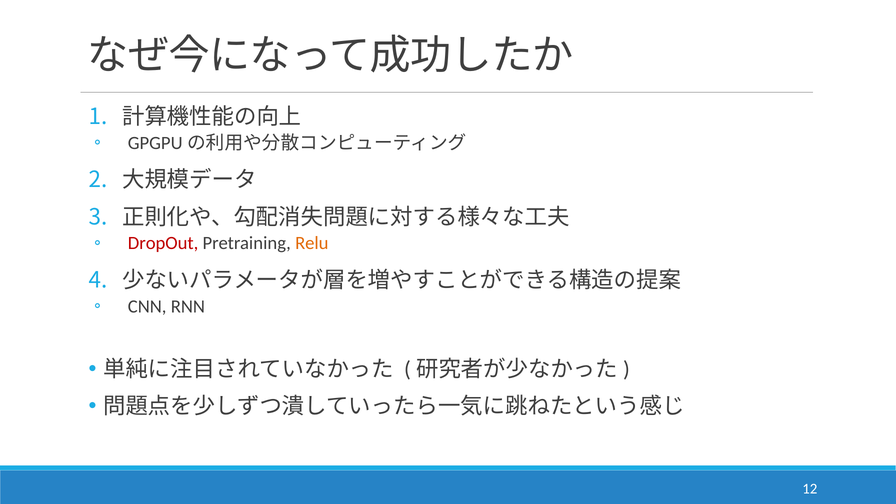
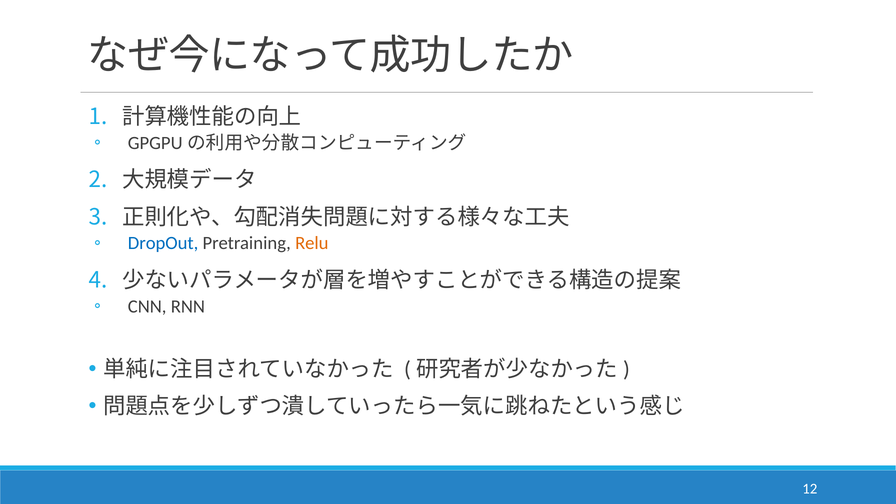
DropOut colour: red -> blue (163, 243)
